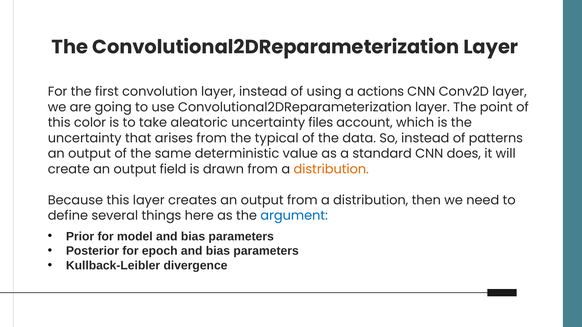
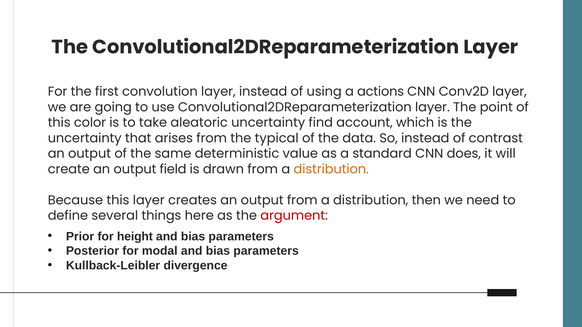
files: files -> find (321, 123)
patterns: patterns -> contrast (496, 138)
argument colour: blue -> red (294, 216)
model: model -> height (135, 237)
epoch: epoch -> modal (160, 251)
